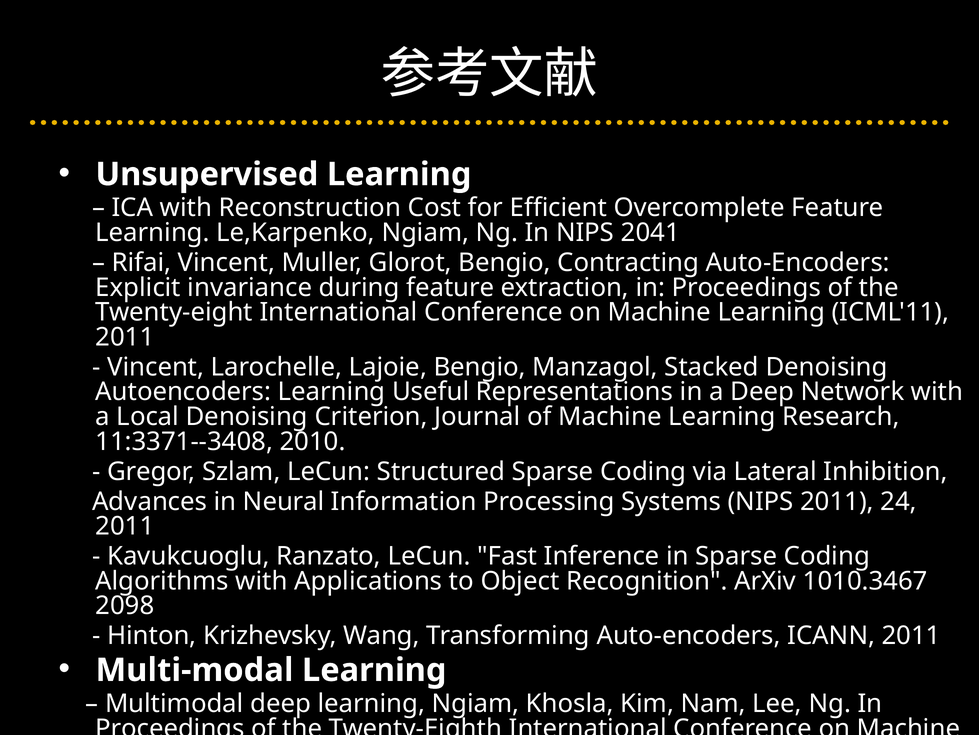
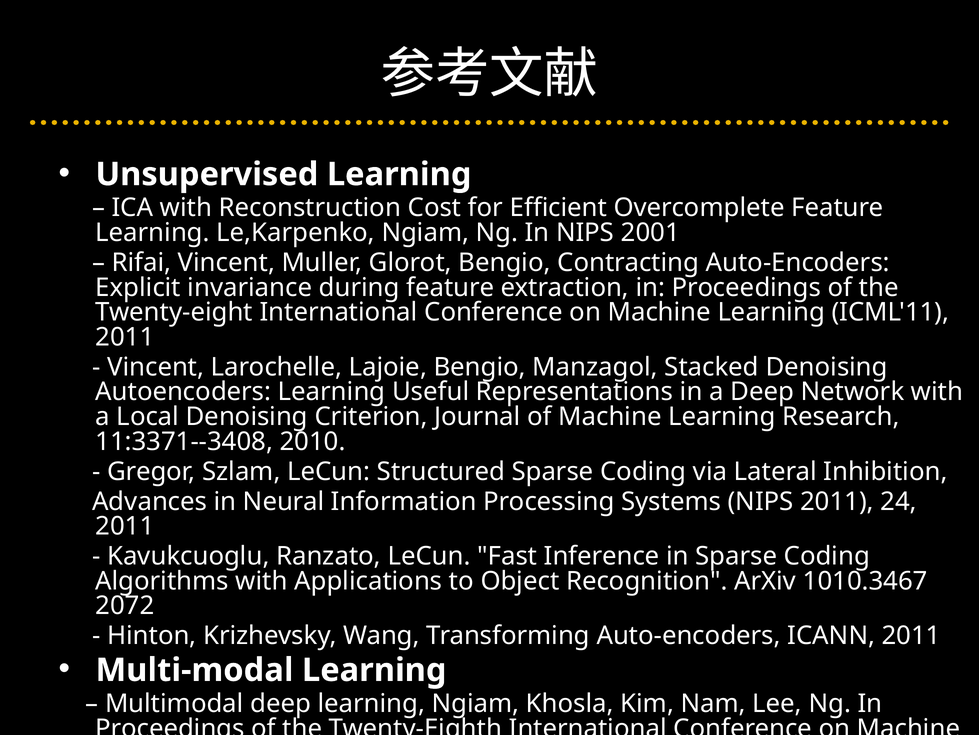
2041: 2041 -> 2001 (650, 233)
2098: 2098 -> 2072 (125, 605)
